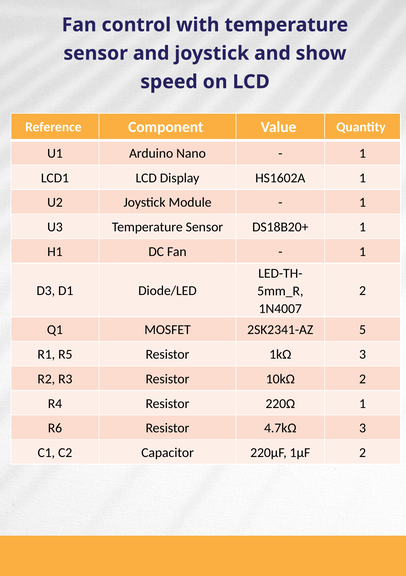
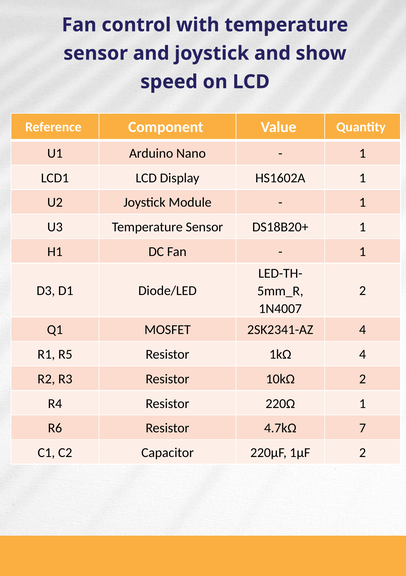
2SK2341-AZ 5: 5 -> 4 (363, 330)
1kΩ 3: 3 -> 4 (363, 355)
4.7kΩ 3: 3 -> 7 (363, 428)
